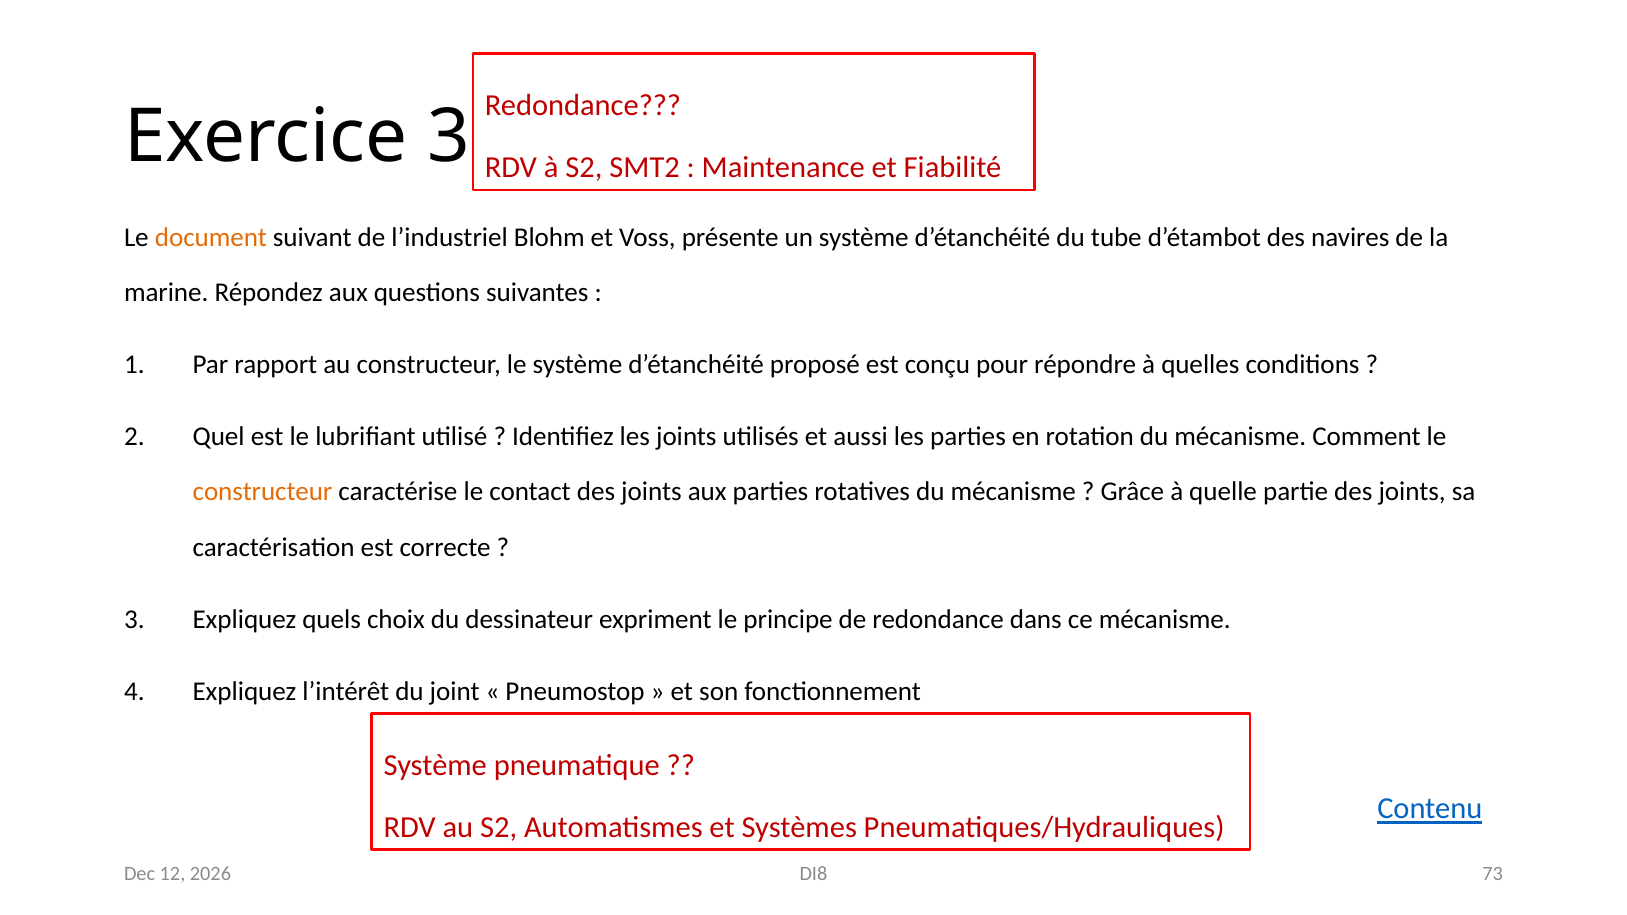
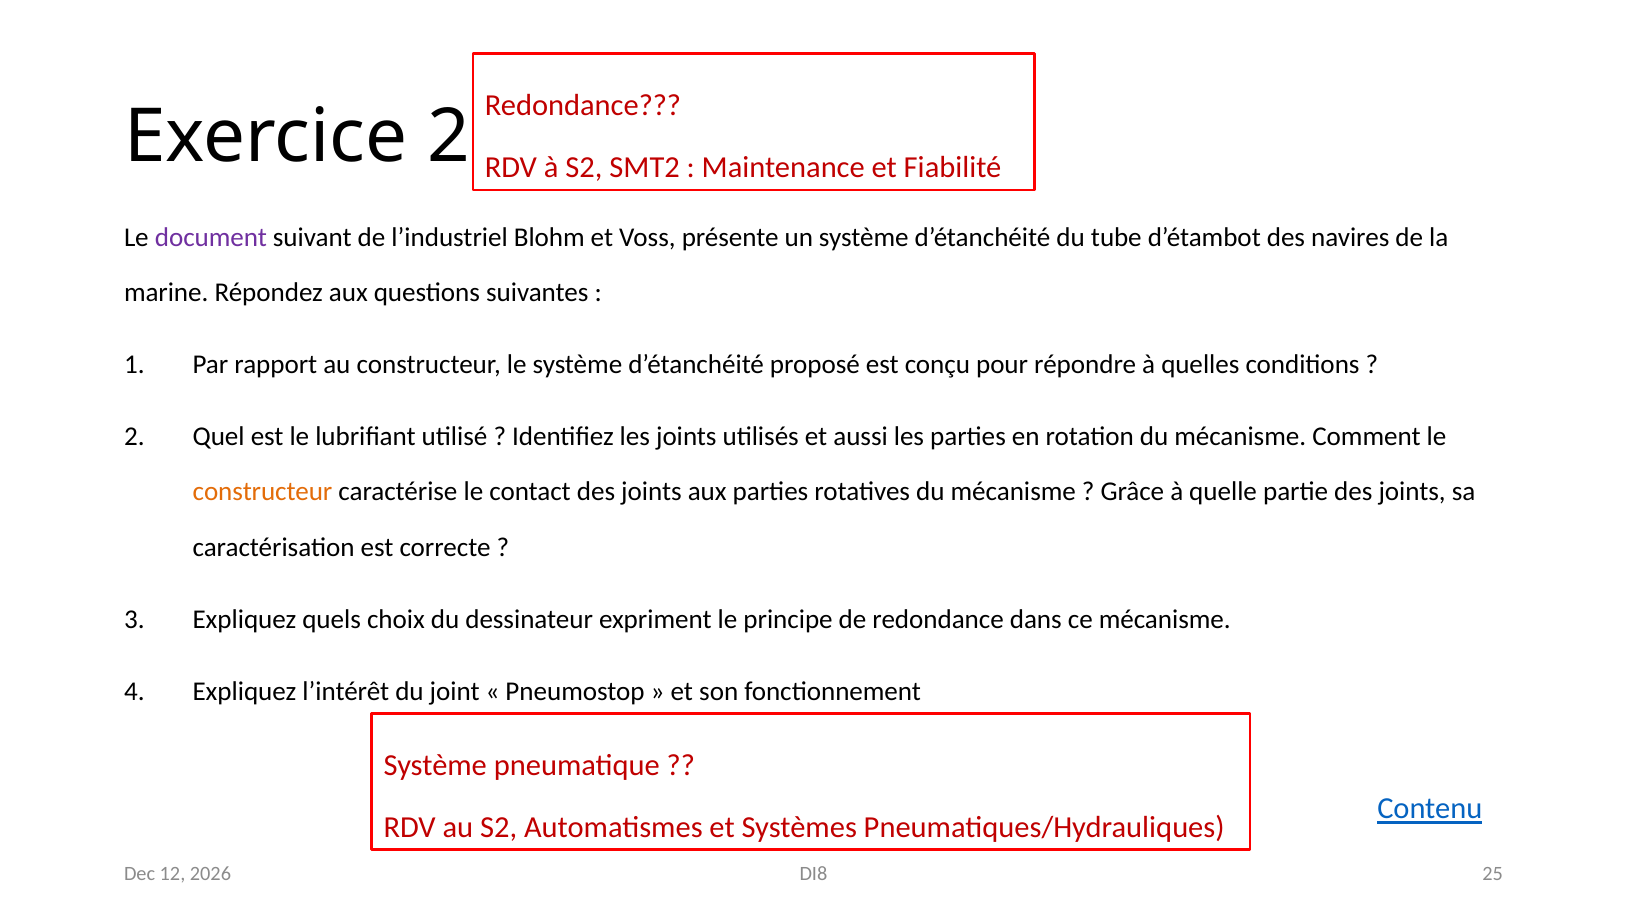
Exercice 3: 3 -> 2 (448, 137)
document colour: orange -> purple (211, 237)
73: 73 -> 25 (1493, 874)
